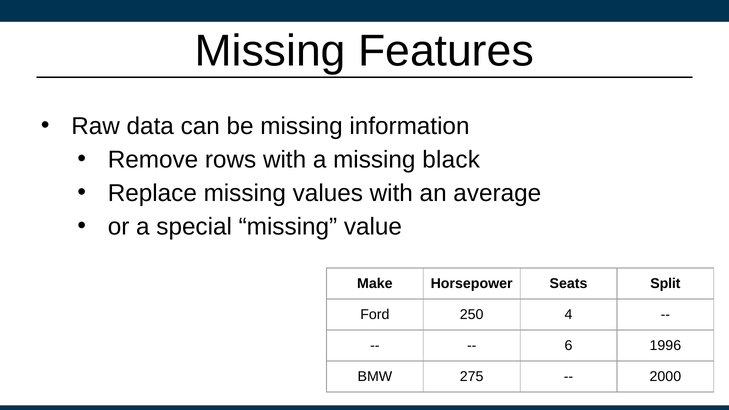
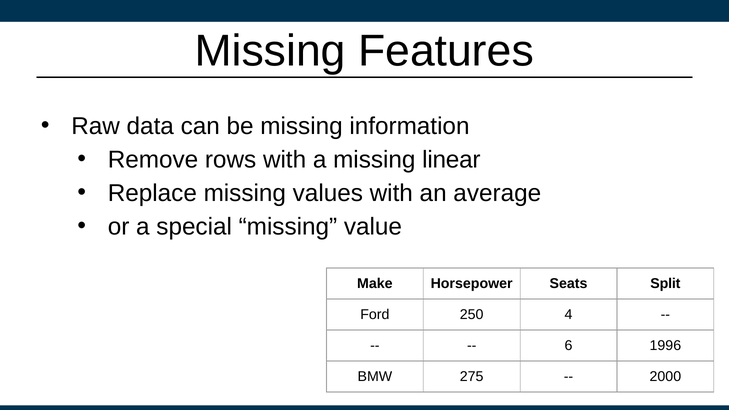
black: black -> linear (451, 160)
